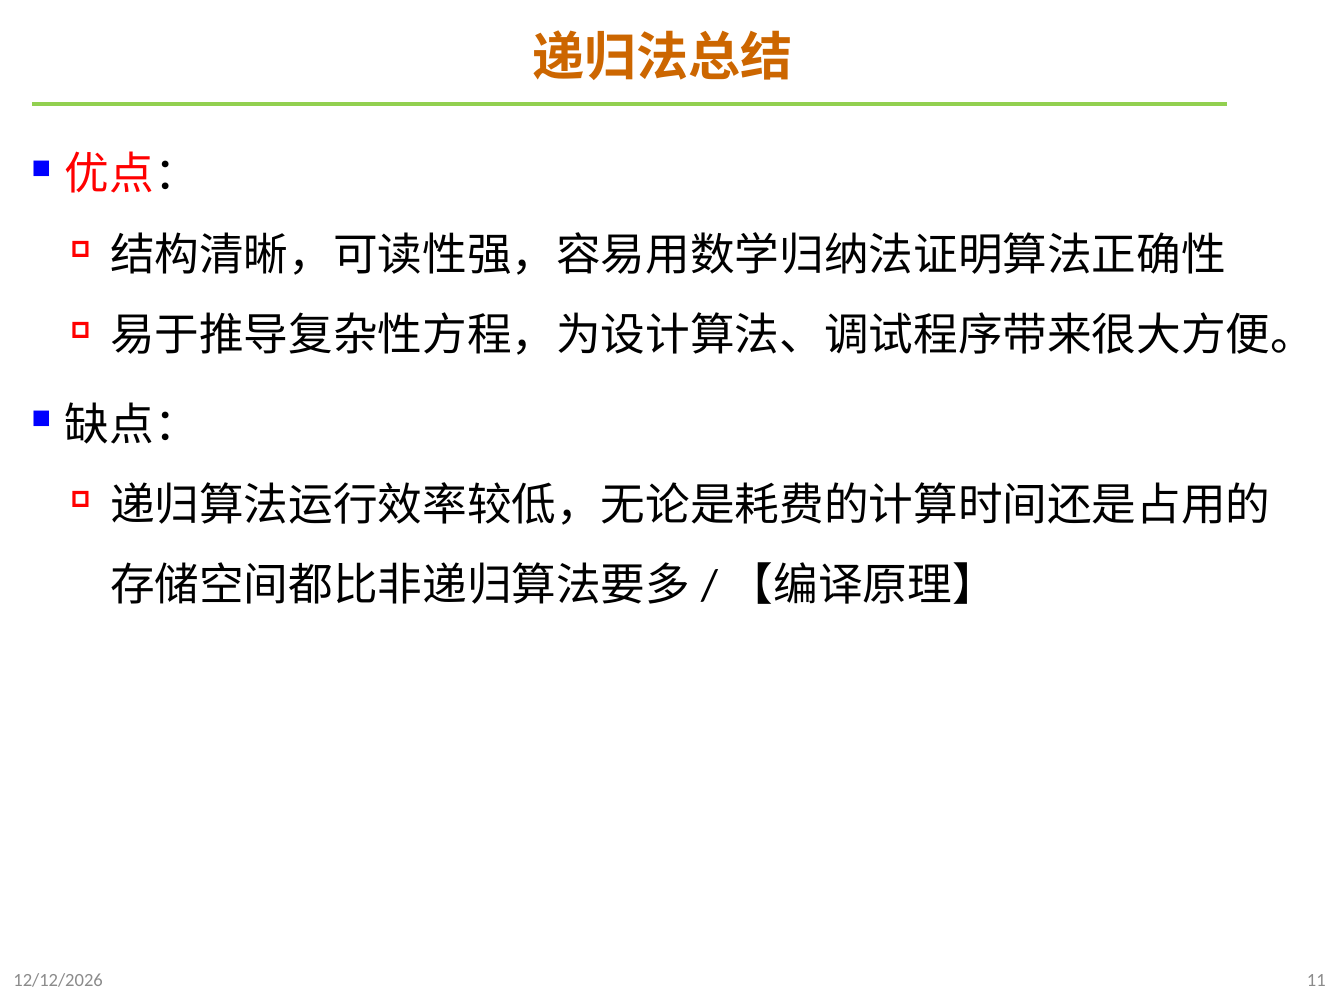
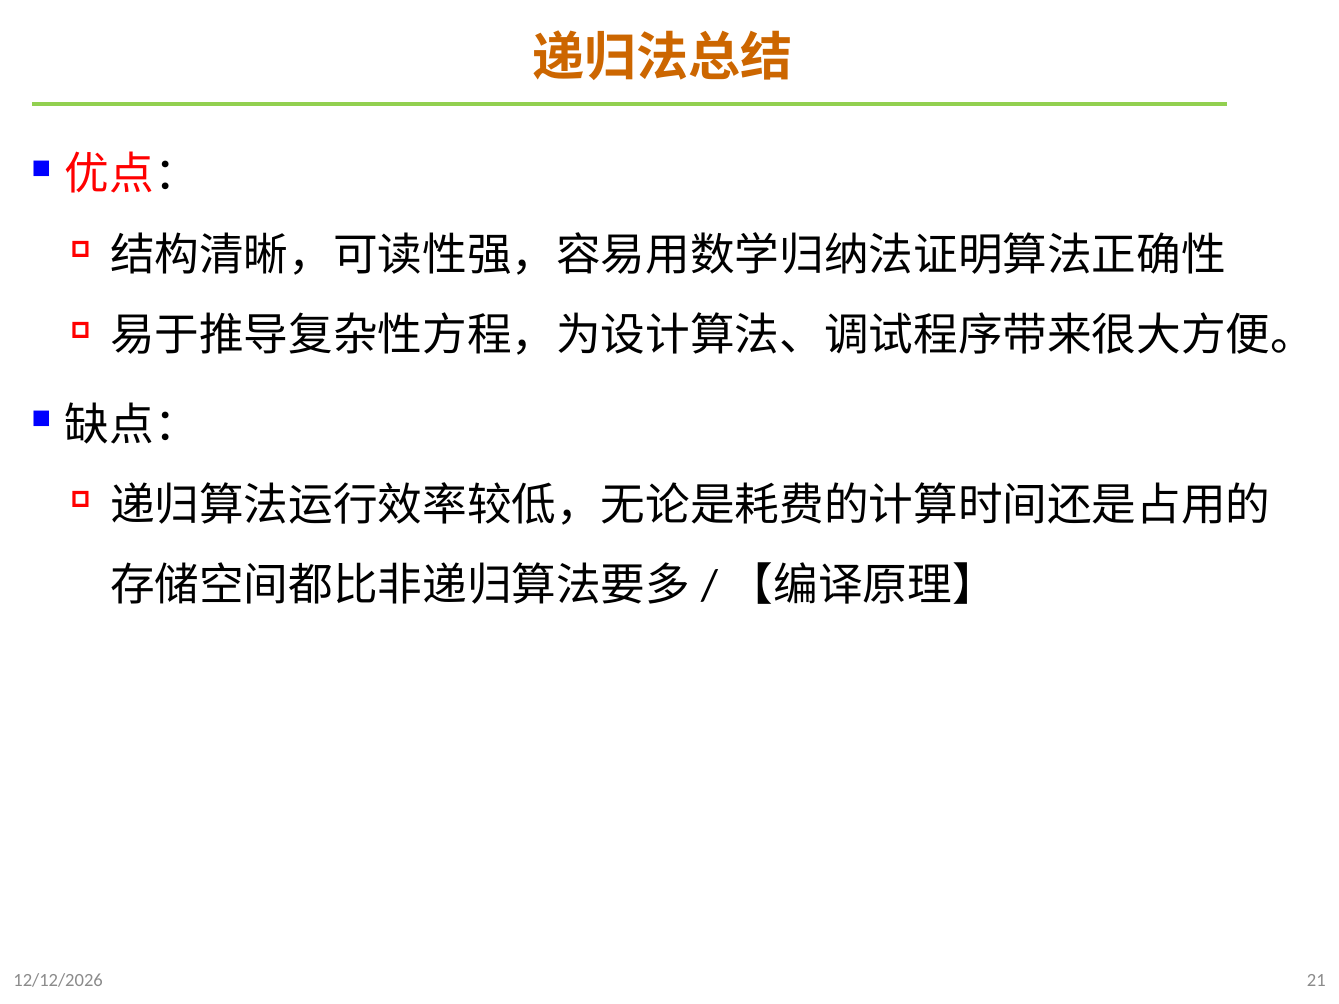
11: 11 -> 21 (1316, 981)
